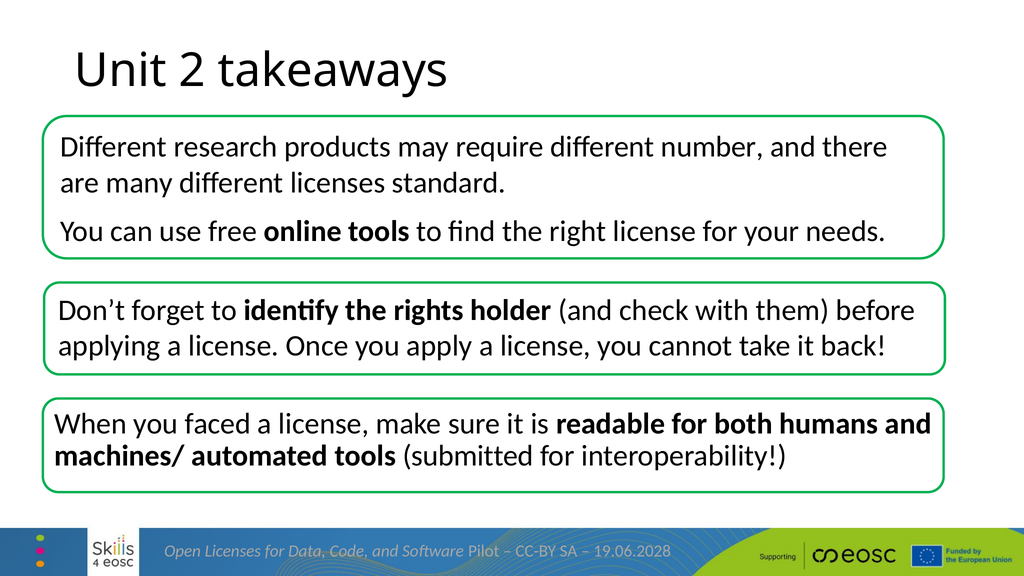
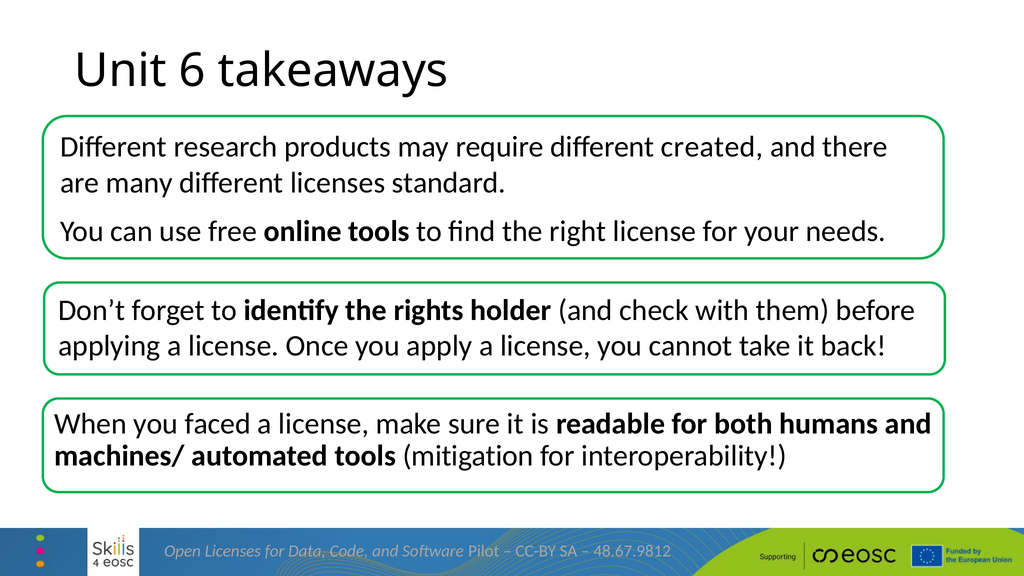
2: 2 -> 6 (192, 71)
number: number -> created (712, 147)
submitted: submitted -> mitigation (468, 456)
19.06.2028: 19.06.2028 -> 48.67.9812 (632, 551)
